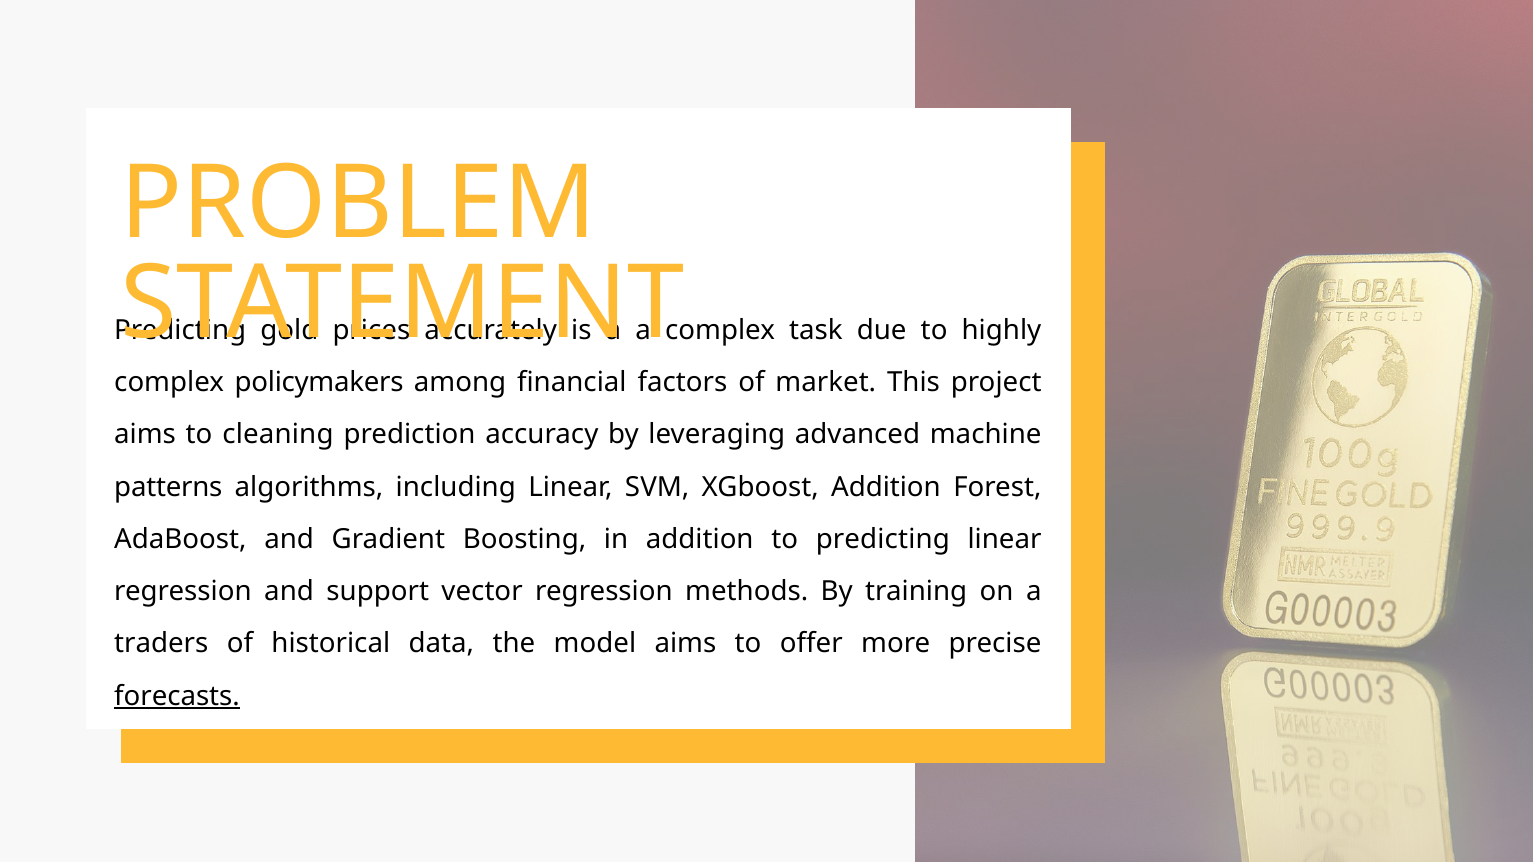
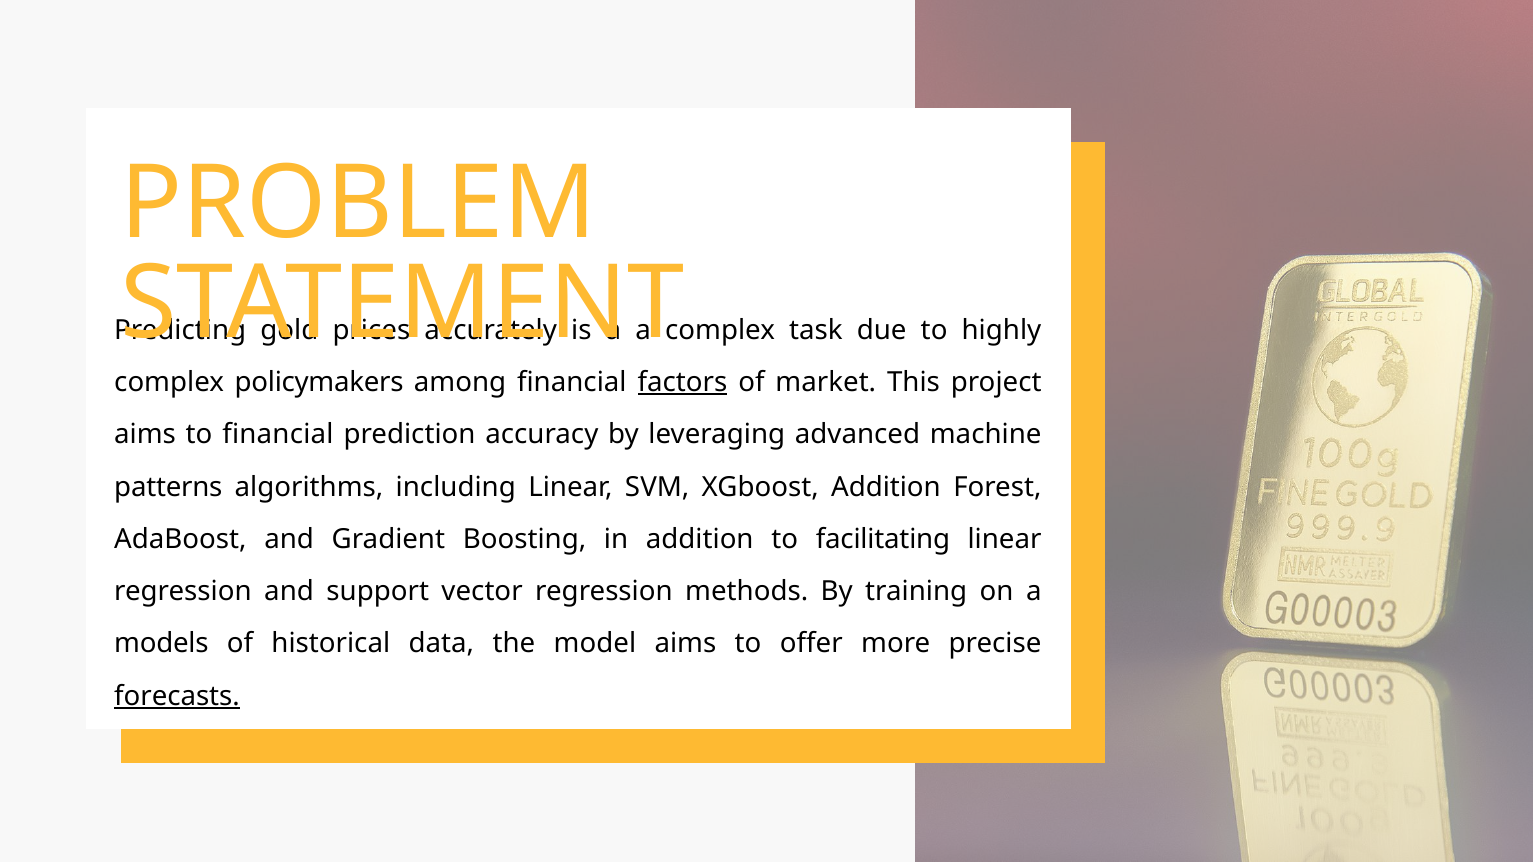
factors underline: none -> present (682, 383)
to cleaning: cleaning -> financial (278, 435)
to predicting: predicting -> facilitating (883, 539)
traders: traders -> models (161, 644)
